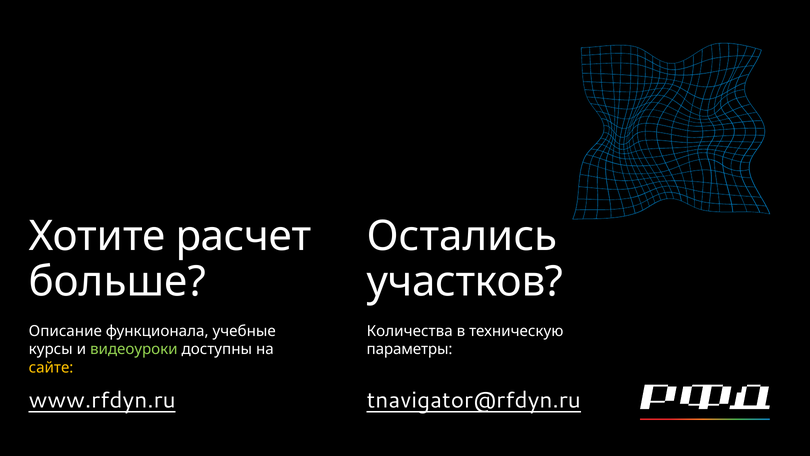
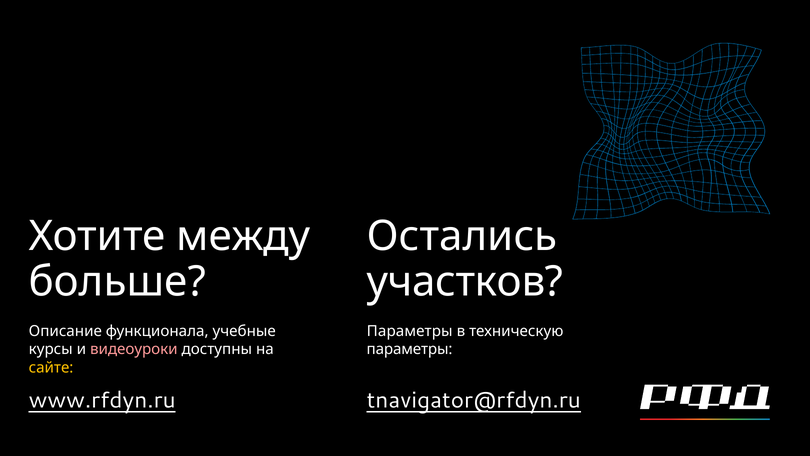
расчет: расчет -> между (243, 236)
Количества: Количества -> Параметры (410, 331)
видеоуроки colour: light green -> pink (134, 349)
